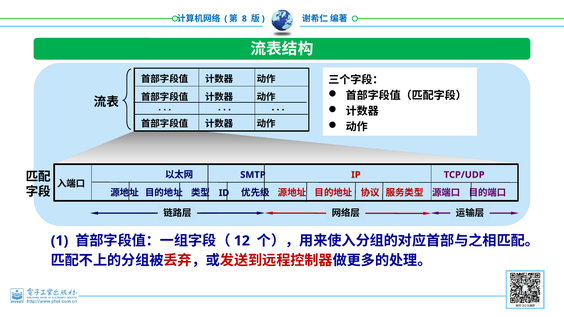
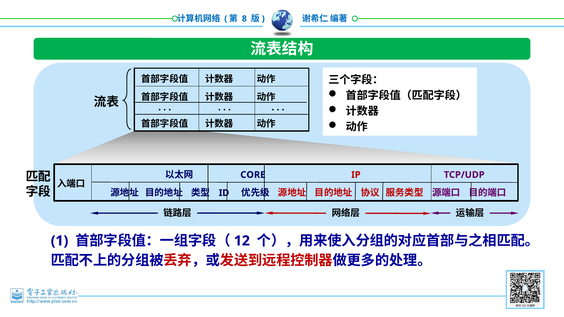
SMTP: SMTP -> CORE (253, 175)
